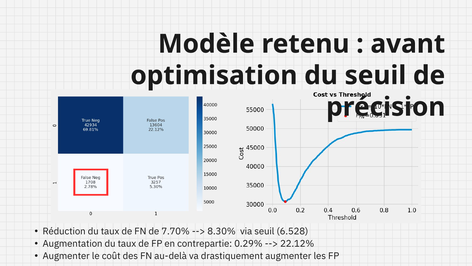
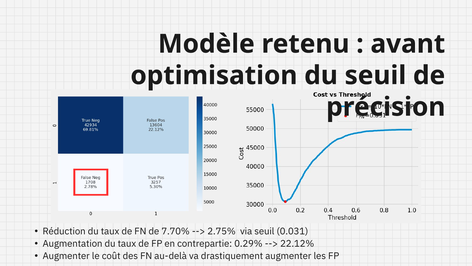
8.30%: 8.30% -> 2.75% (222, 231)
6.528: 6.528 -> 0.031 (292, 231)
